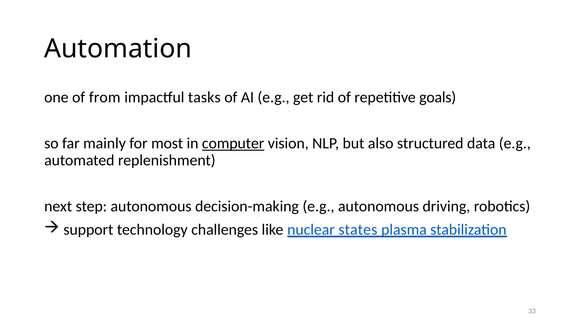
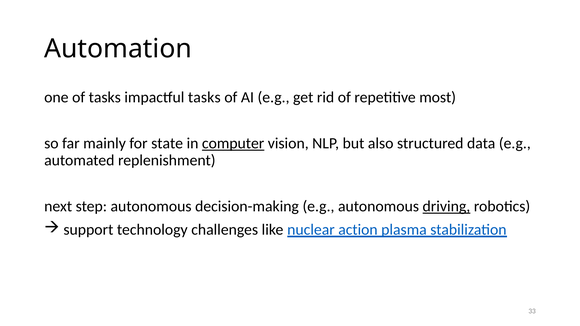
of from: from -> tasks (105, 97)
goals: goals -> most (438, 97)
most: most -> state (167, 144)
driving underline: none -> present (446, 207)
states: states -> action (358, 230)
